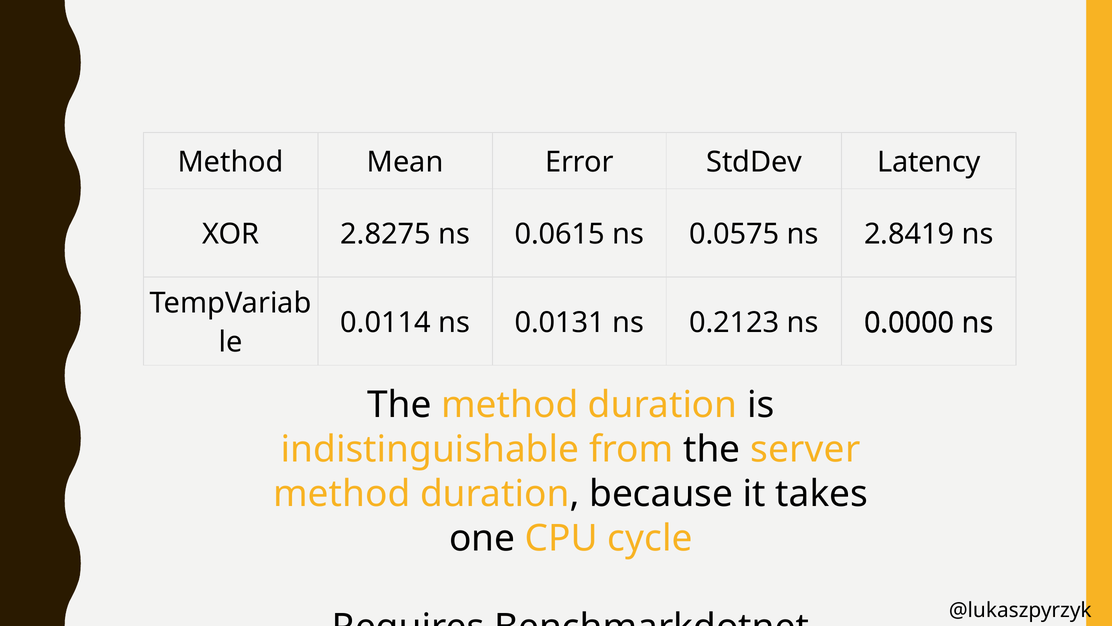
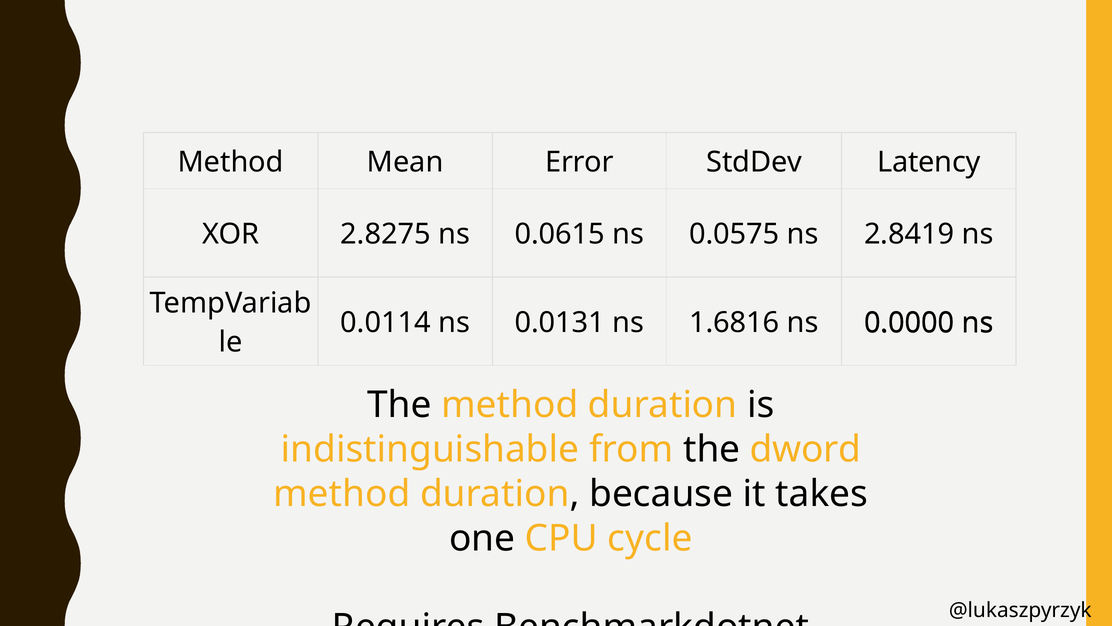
0.2123: 0.2123 -> 1.6816 (734, 322)
server: server -> dword (805, 449)
